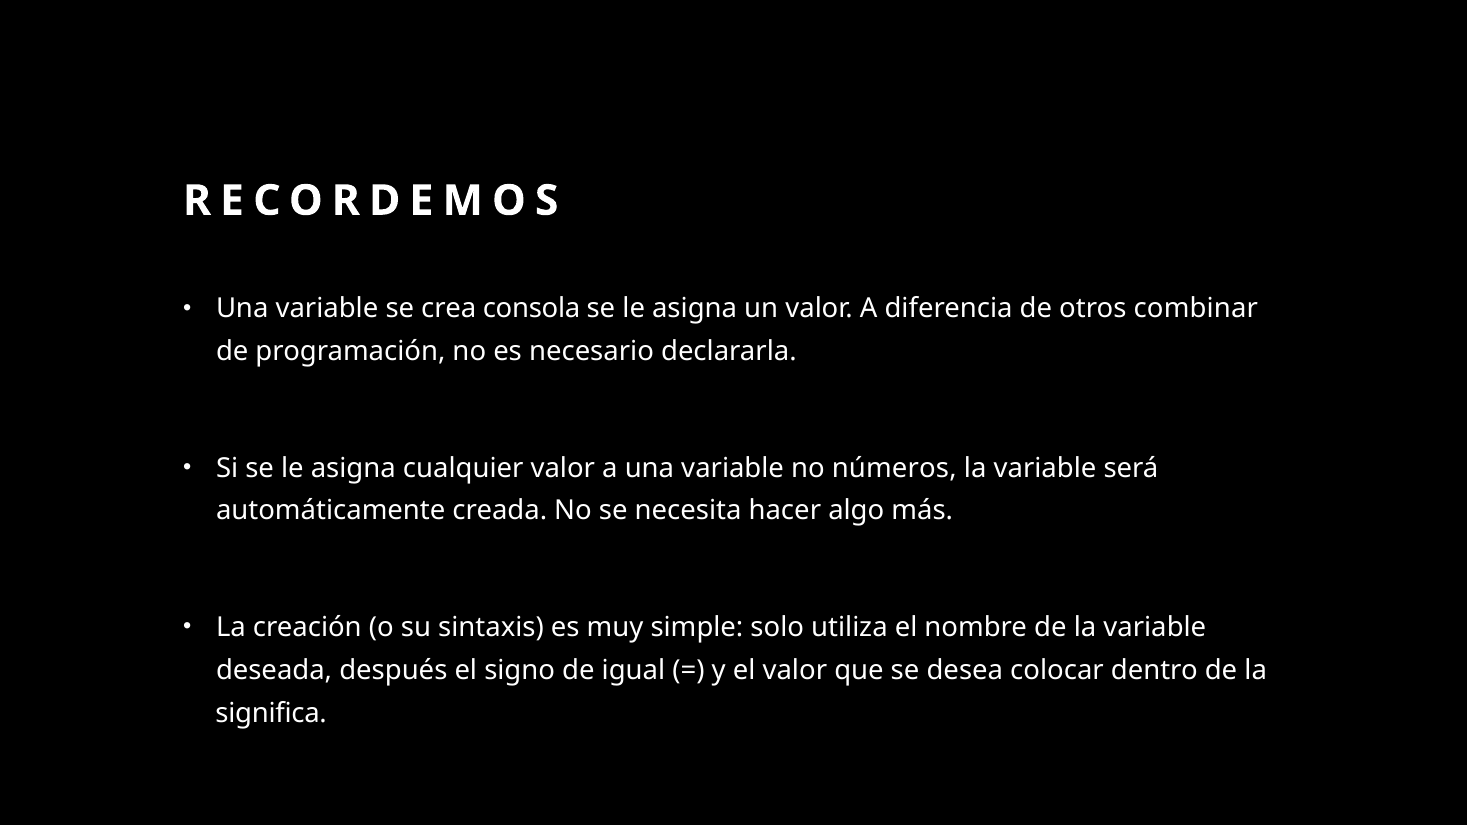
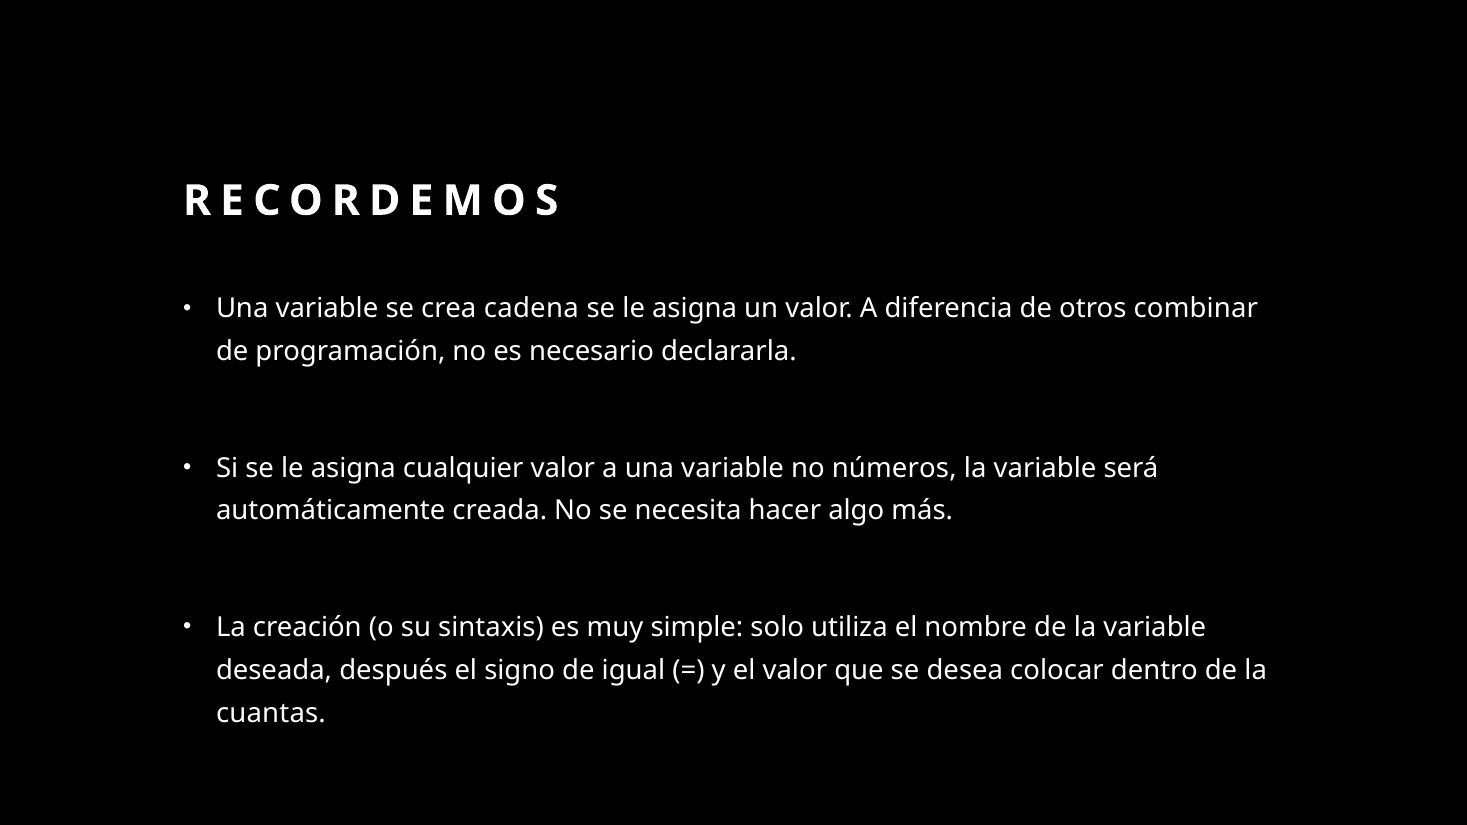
consola: consola -> cadena (531, 309)
significa: significa -> cuantas (271, 713)
